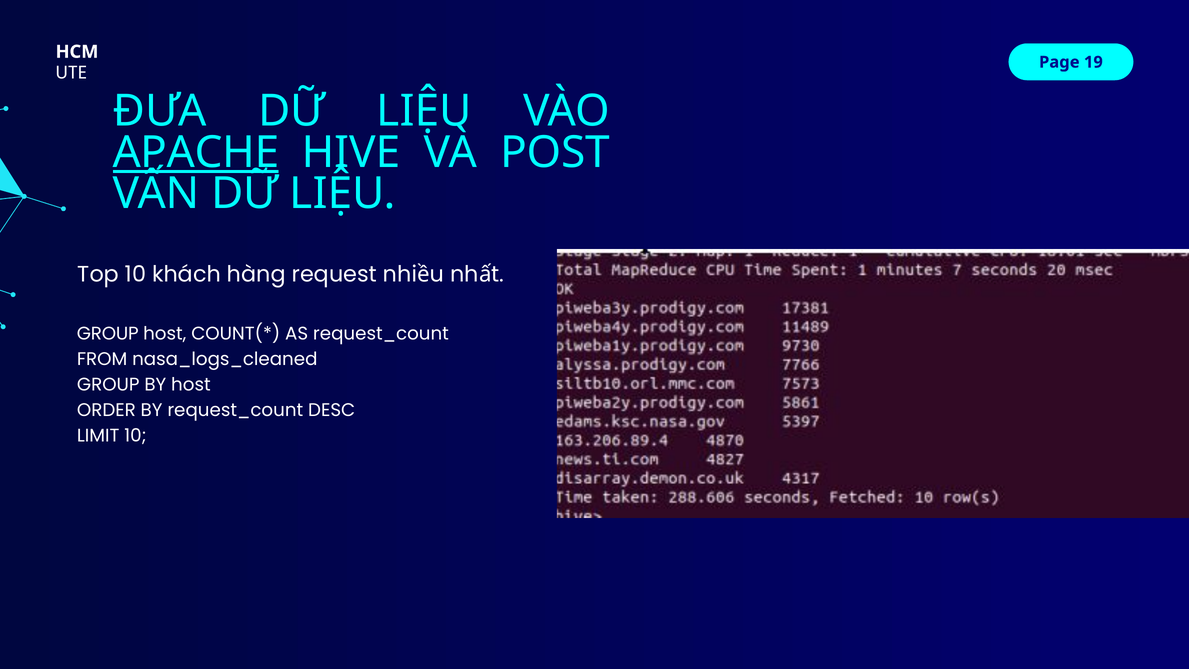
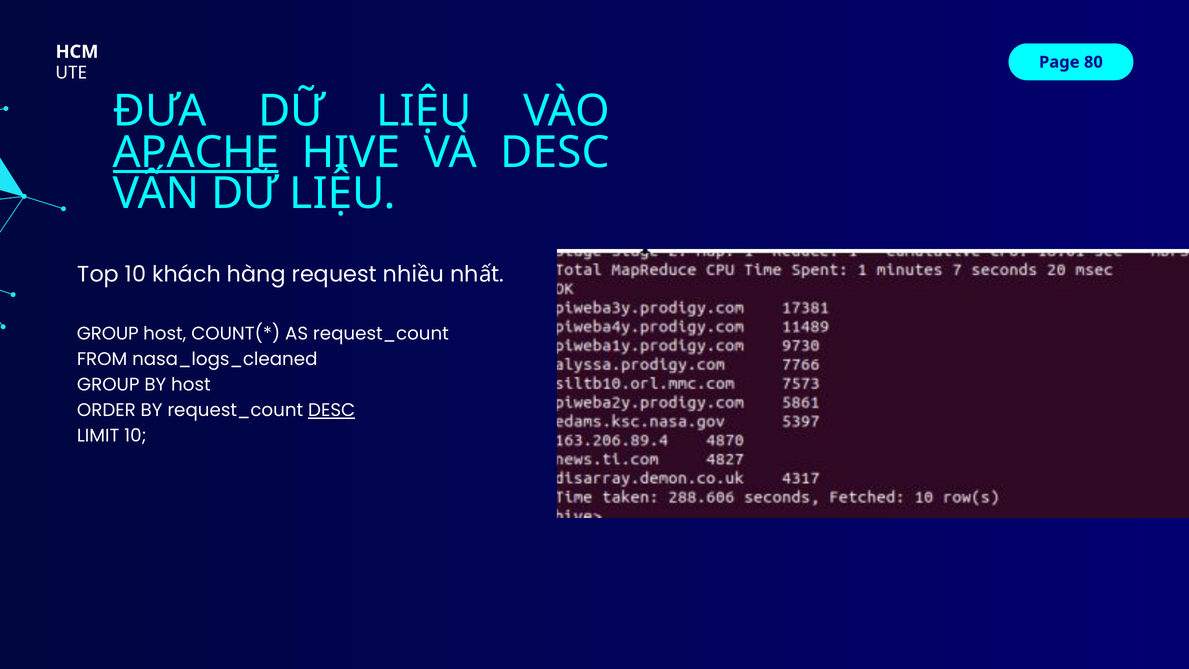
19: 19 -> 80 (1093, 62)
VÀ POST: POST -> DESC (555, 152)
DESC underline: none -> present (332, 410)
